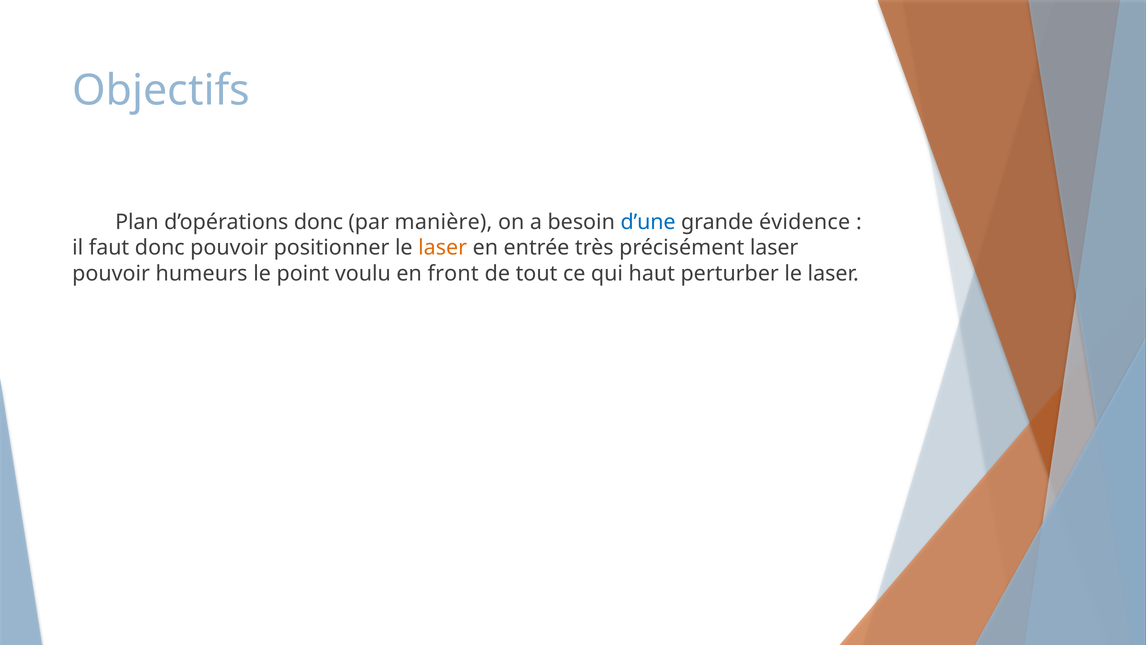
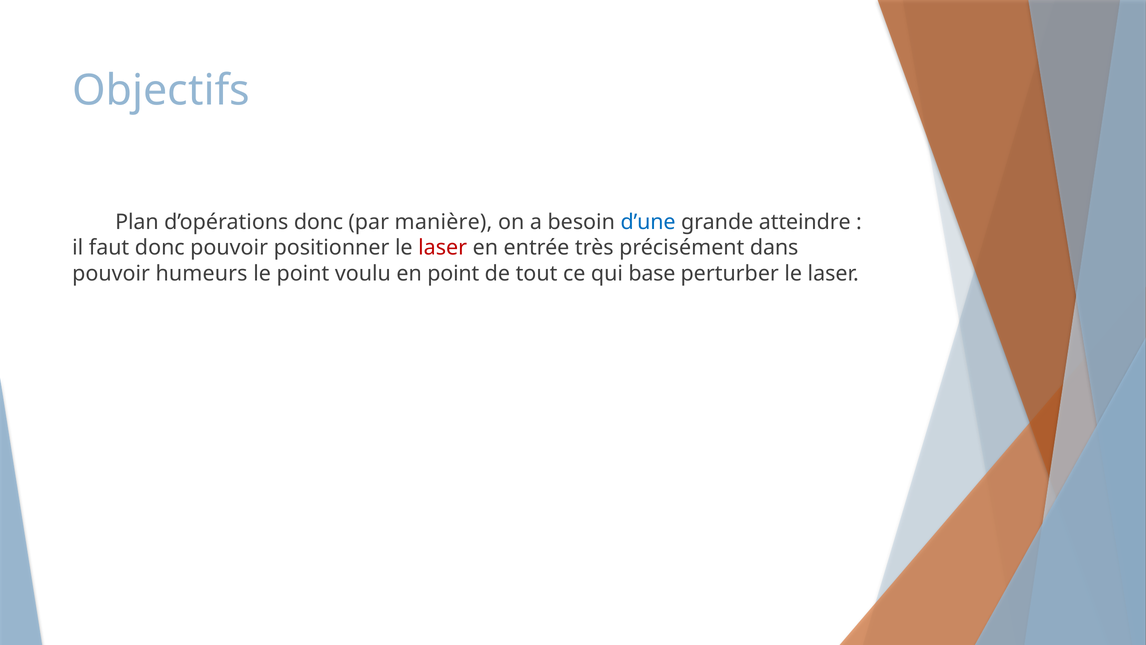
évidence: évidence -> atteindre (805, 222)
laser colour: orange -> red (443, 248)
précisément laser: laser -> dans (774, 248)
en front: front -> point (453, 273)
haut: haut -> base (652, 273)
